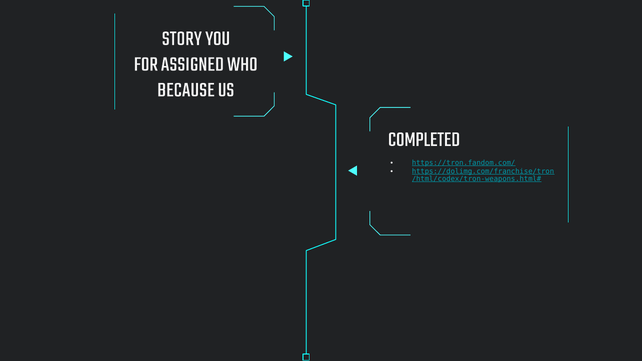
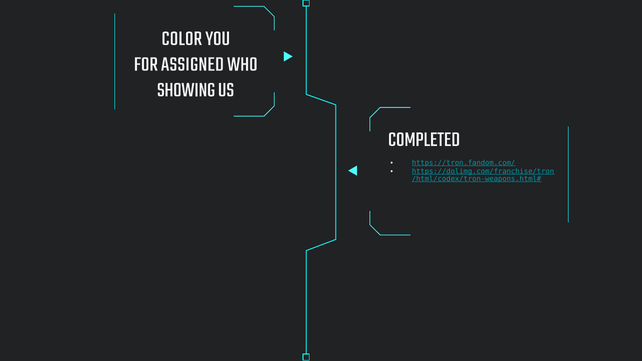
STORY: STORY -> COLOR (182, 38)
BECAUSE: BECAUSE -> SHOWING (186, 89)
